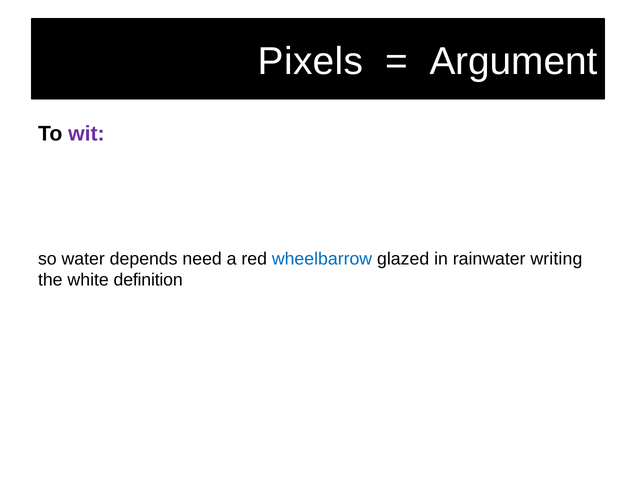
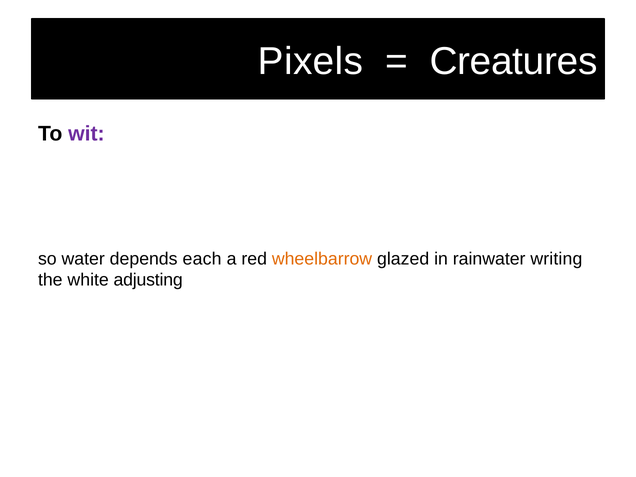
Argument: Argument -> Creatures (514, 62)
need: need -> each (202, 259)
wheelbarrow colour: blue -> orange (322, 259)
definition: definition -> adjusting (148, 280)
